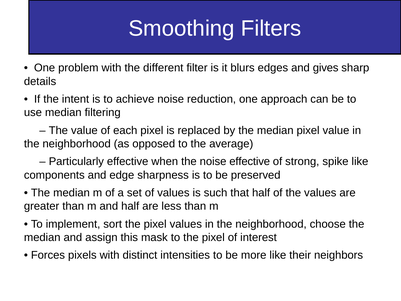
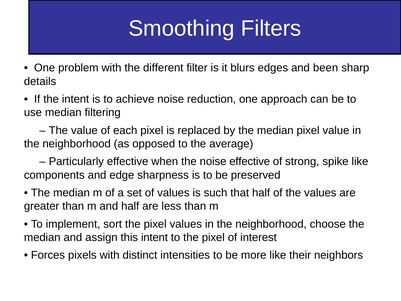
gives: gives -> been (326, 68)
this mask: mask -> intent (154, 237)
